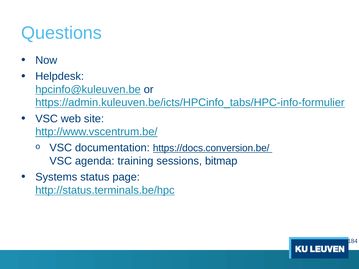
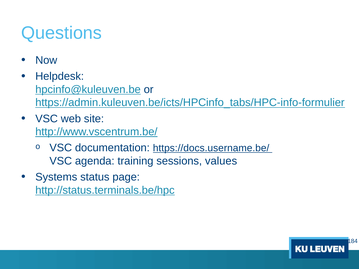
https://docs.conversion.be/: https://docs.conversion.be/ -> https://docs.username.be/ (211, 148)
bitmap: bitmap -> values (221, 161)
